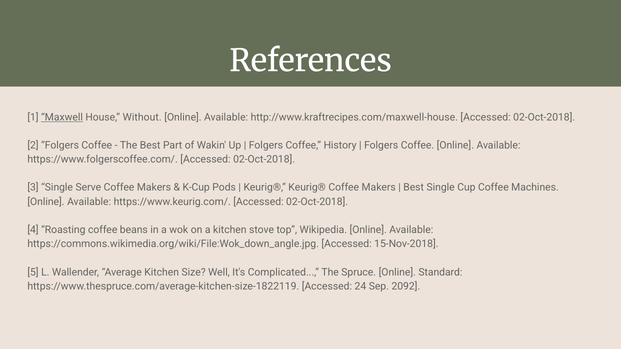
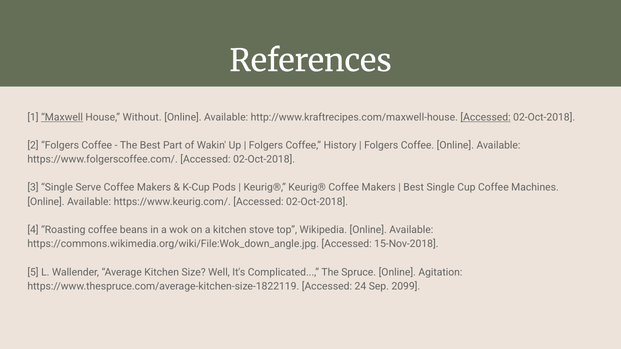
Accessed underline: none -> present (486, 117)
Standard: Standard -> Agitation (440, 272)
2092: 2092 -> 2099 (406, 287)
